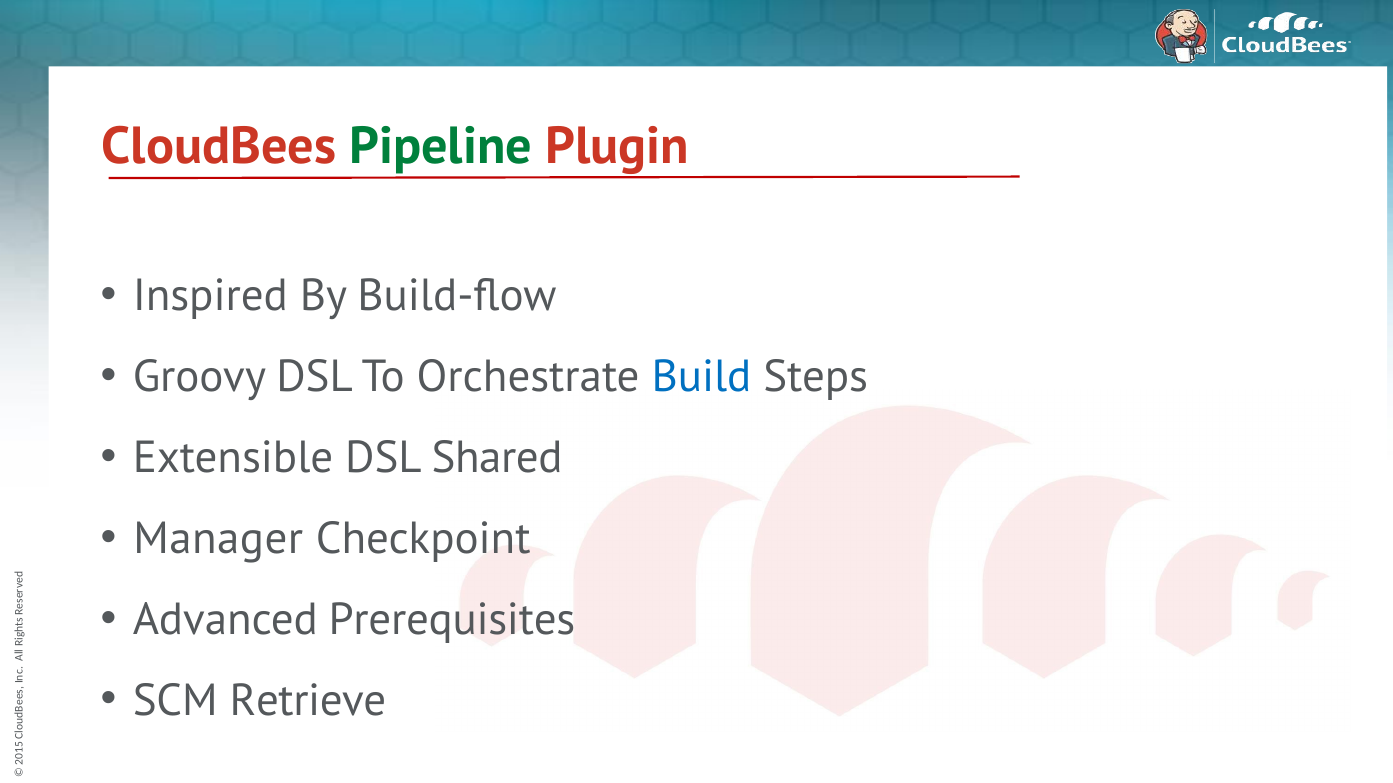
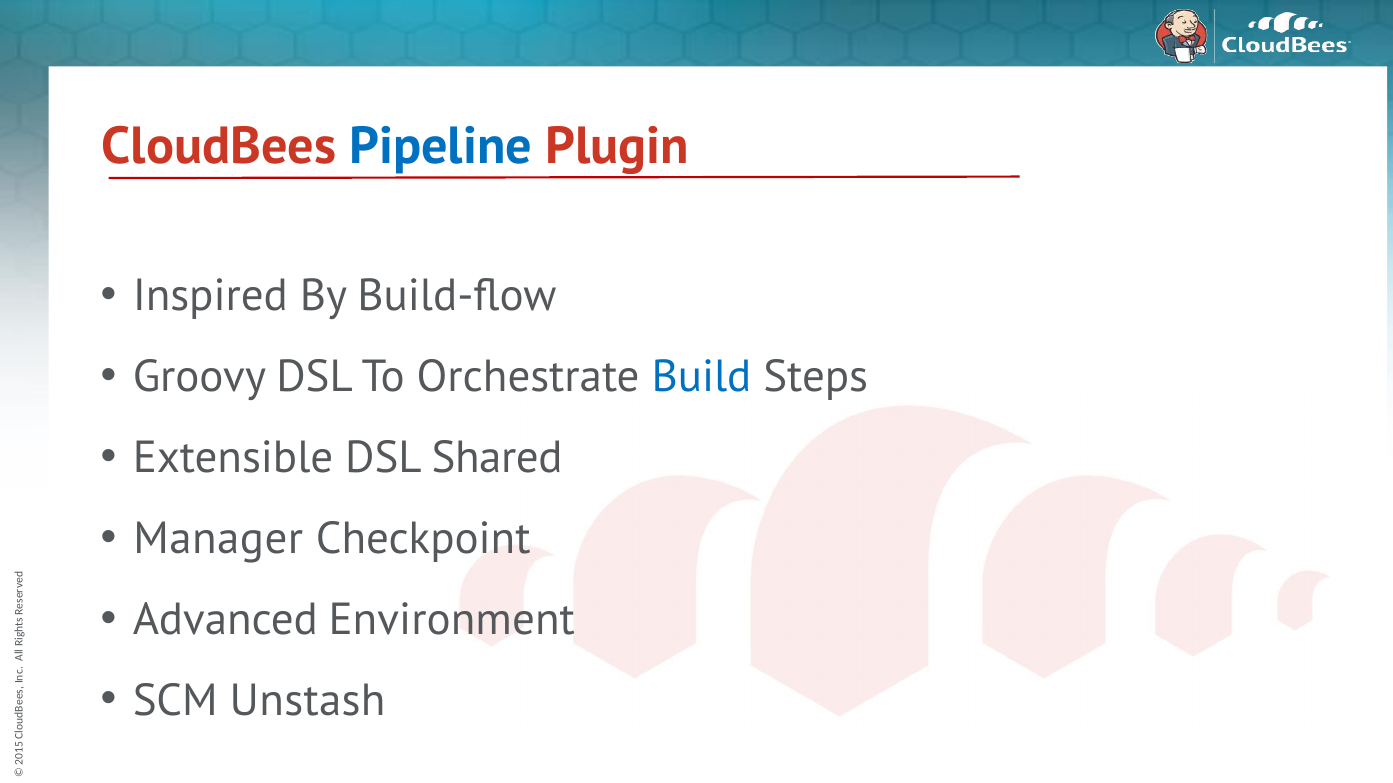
Pipeline colour: green -> blue (441, 147)
Prerequisites: Prerequisites -> Environment (452, 620)
Retrieve: Retrieve -> Unstash (308, 701)
